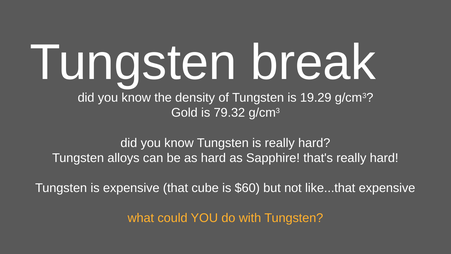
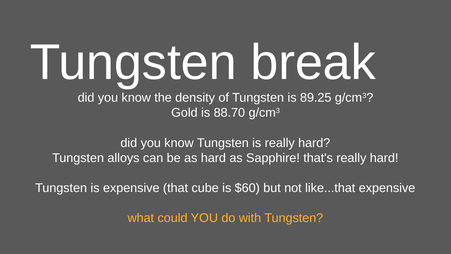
19.29: 19.29 -> 89.25 (316, 98)
79.32: 79.32 -> 88.70 (229, 113)
